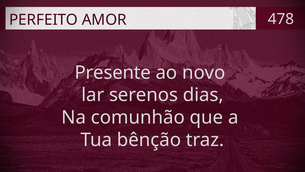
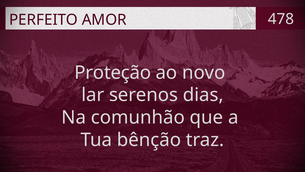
Presente: Presente -> Proteção (113, 72)
